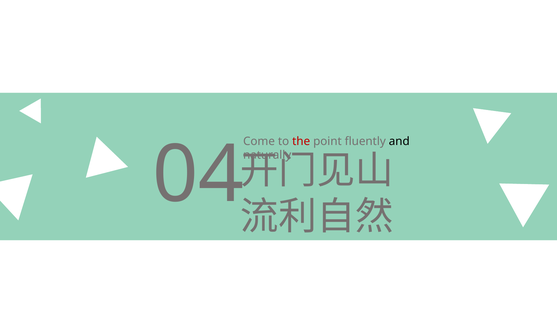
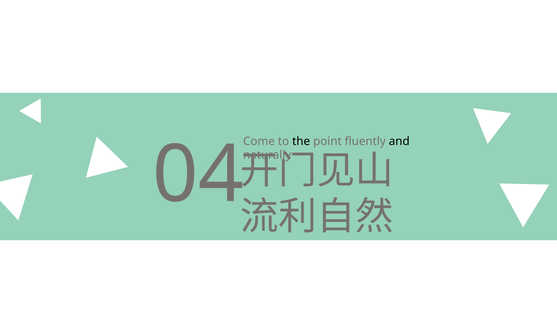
the colour: red -> black (301, 141)
